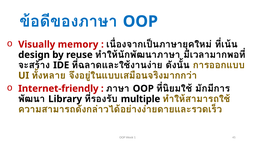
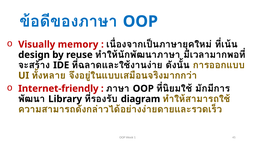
multiple: multiple -> diagram (141, 99)
